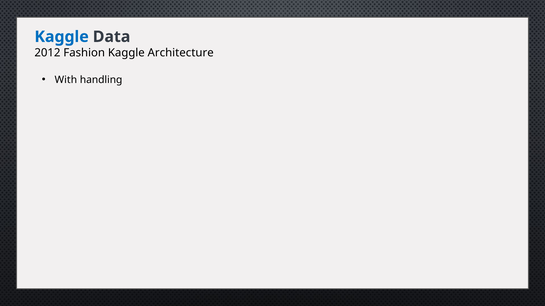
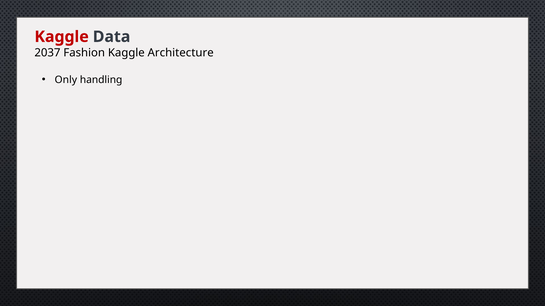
Kaggle colour: blue -> red (62, 37)
2012: 2012 -> 2037 (47, 53)
With: With -> Only (66, 80)
